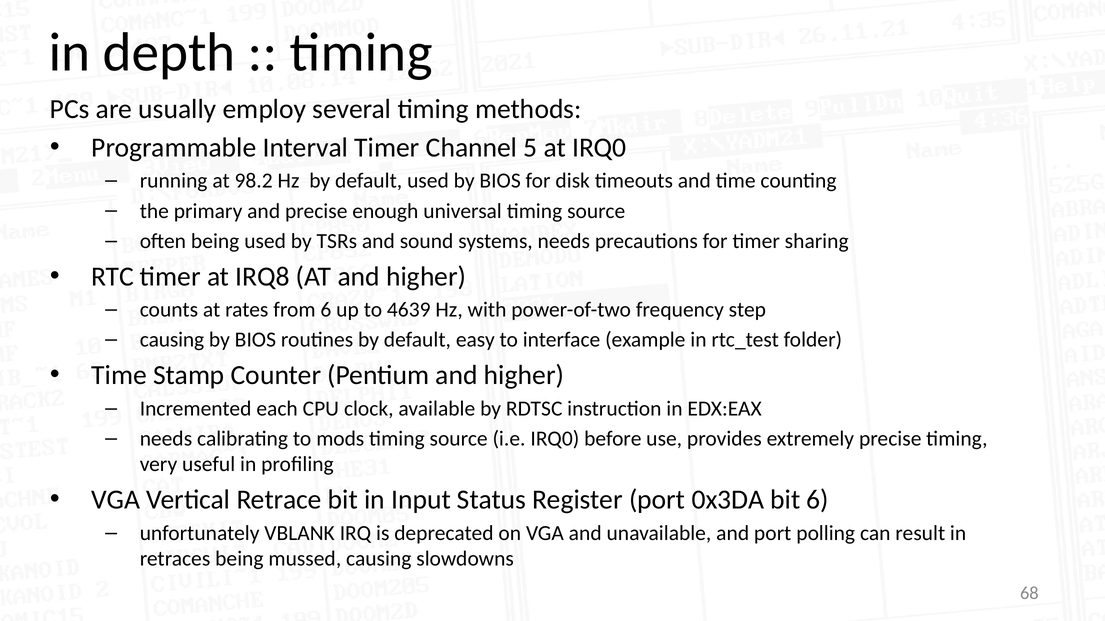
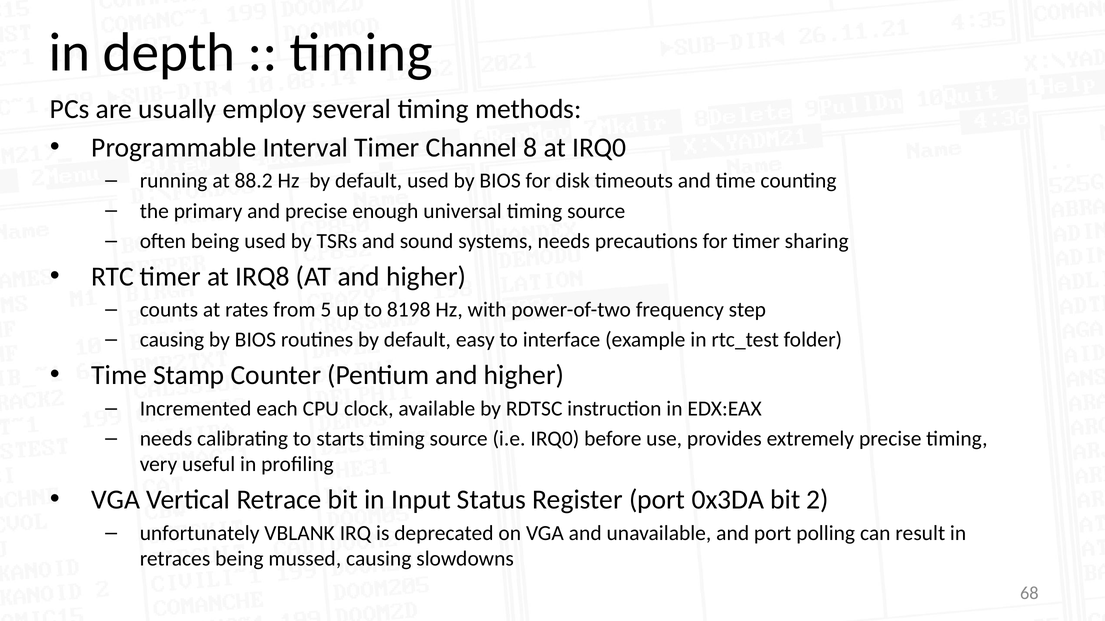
5: 5 -> 8 (530, 148)
98.2: 98.2 -> 88.2 (254, 181)
from 6: 6 -> 5 (326, 310)
4639: 4639 -> 8198 (409, 310)
mods: mods -> starts (340, 439)
bit 6: 6 -> 2 (818, 500)
